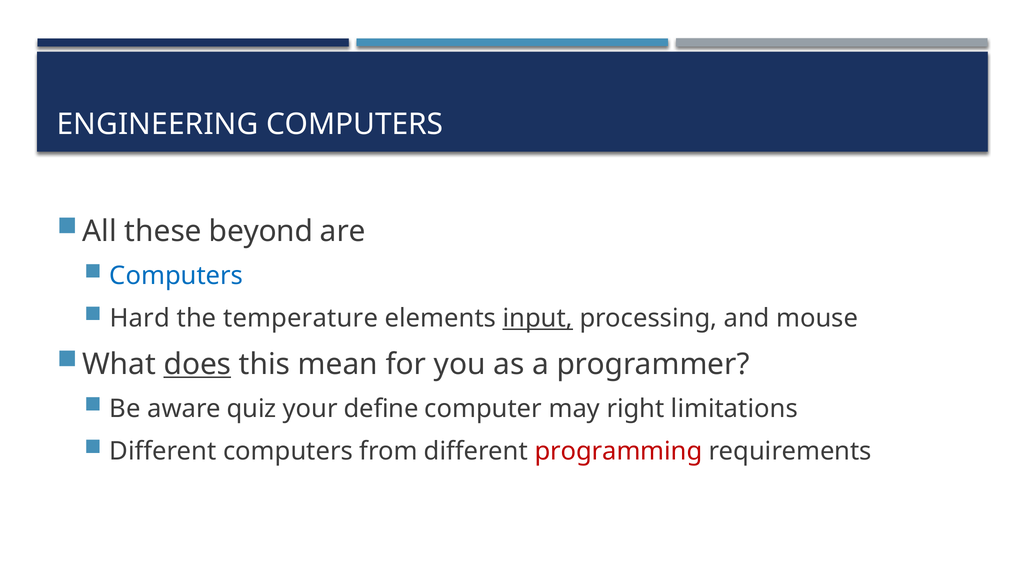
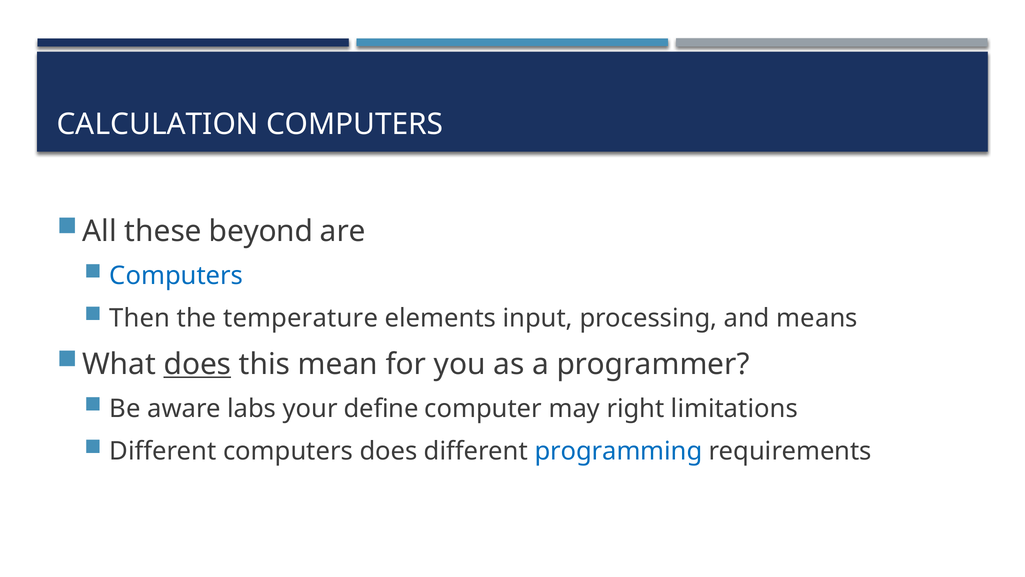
ENGINEERING: ENGINEERING -> CALCULATION (158, 125)
Hard: Hard -> Then (140, 318)
input underline: present -> none (538, 318)
mouse: mouse -> means (817, 318)
quiz: quiz -> labs (252, 409)
computers from: from -> does (388, 451)
programming colour: red -> blue (618, 451)
